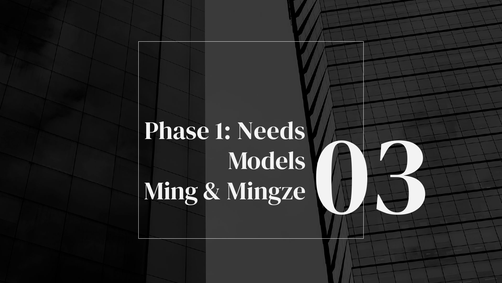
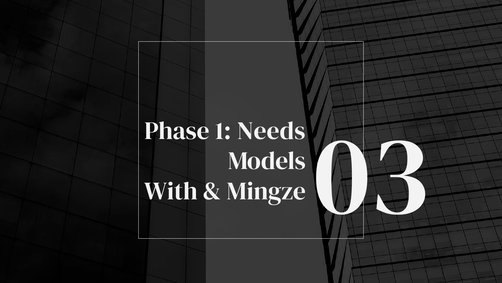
Ming: Ming -> With (171, 191)
